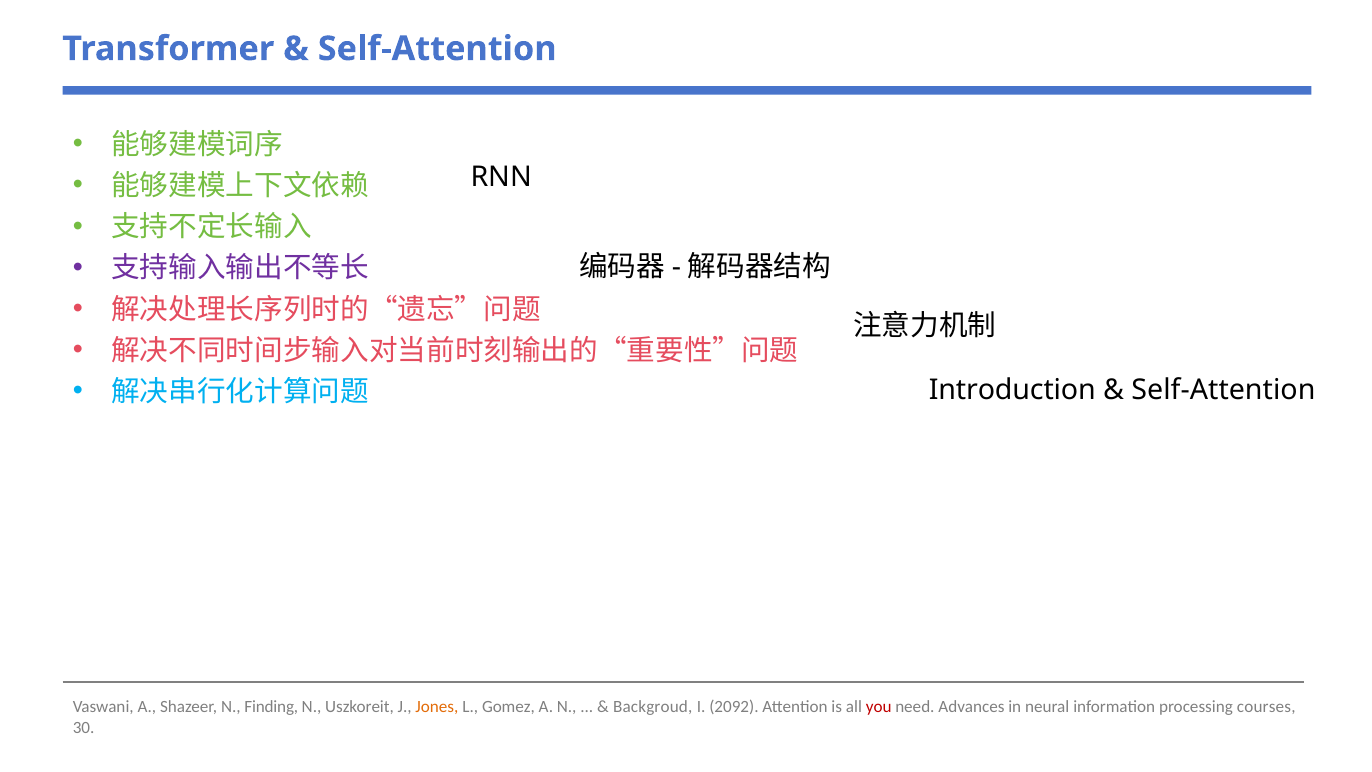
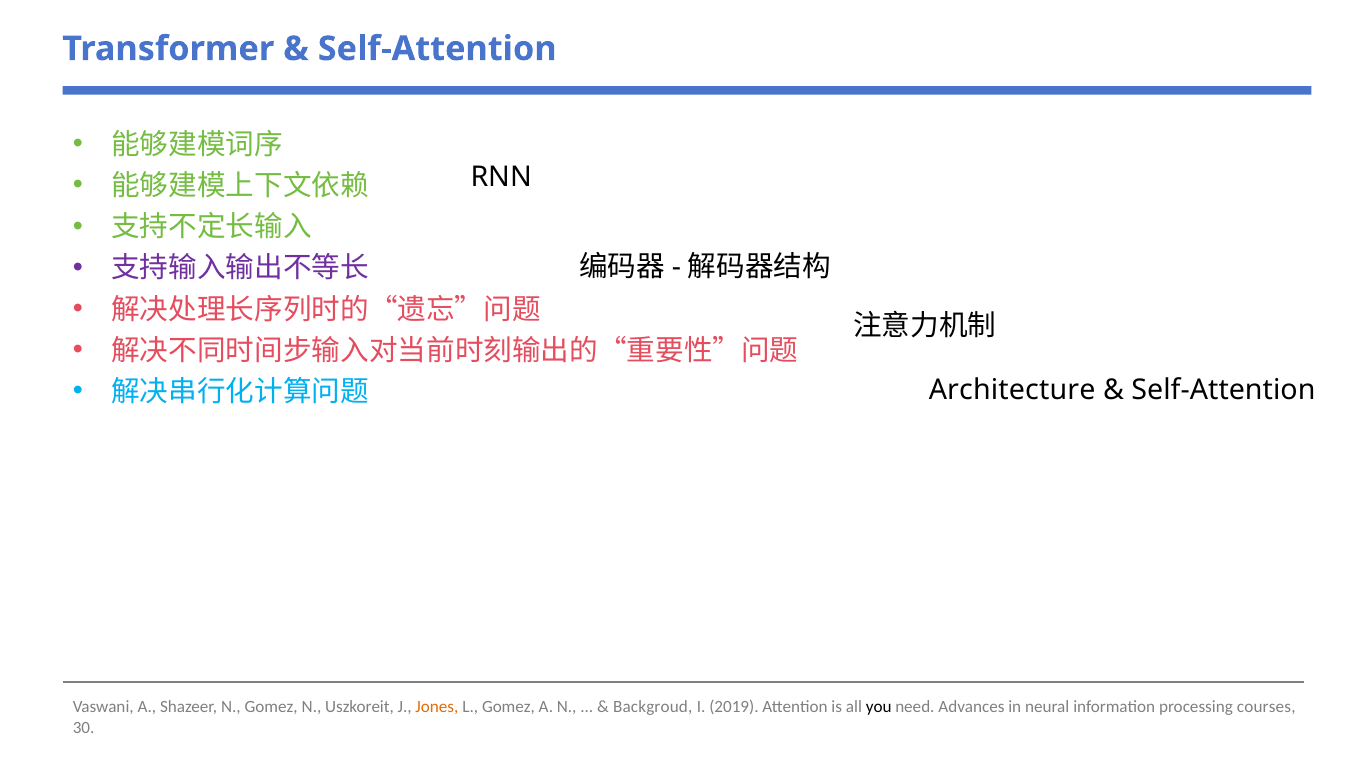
Introduction: Introduction -> Architecture (1012, 390)
N Finding: Finding -> Gomez (271, 707)
2092: 2092 -> 2019 (734, 707)
you colour: red -> black (879, 707)
